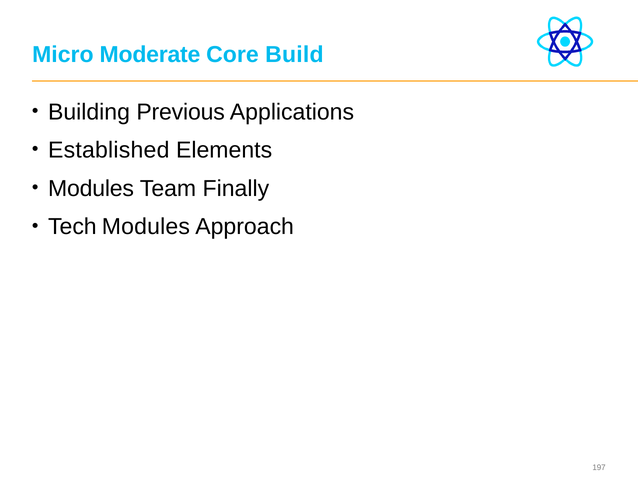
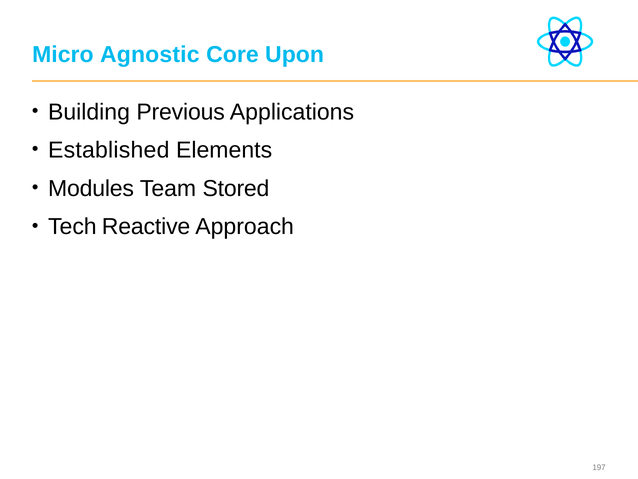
Moderate: Moderate -> Agnostic (150, 54)
Build: Build -> Upon (295, 54)
Finally: Finally -> Stored (236, 188)
Tech Modules: Modules -> Reactive (146, 227)
